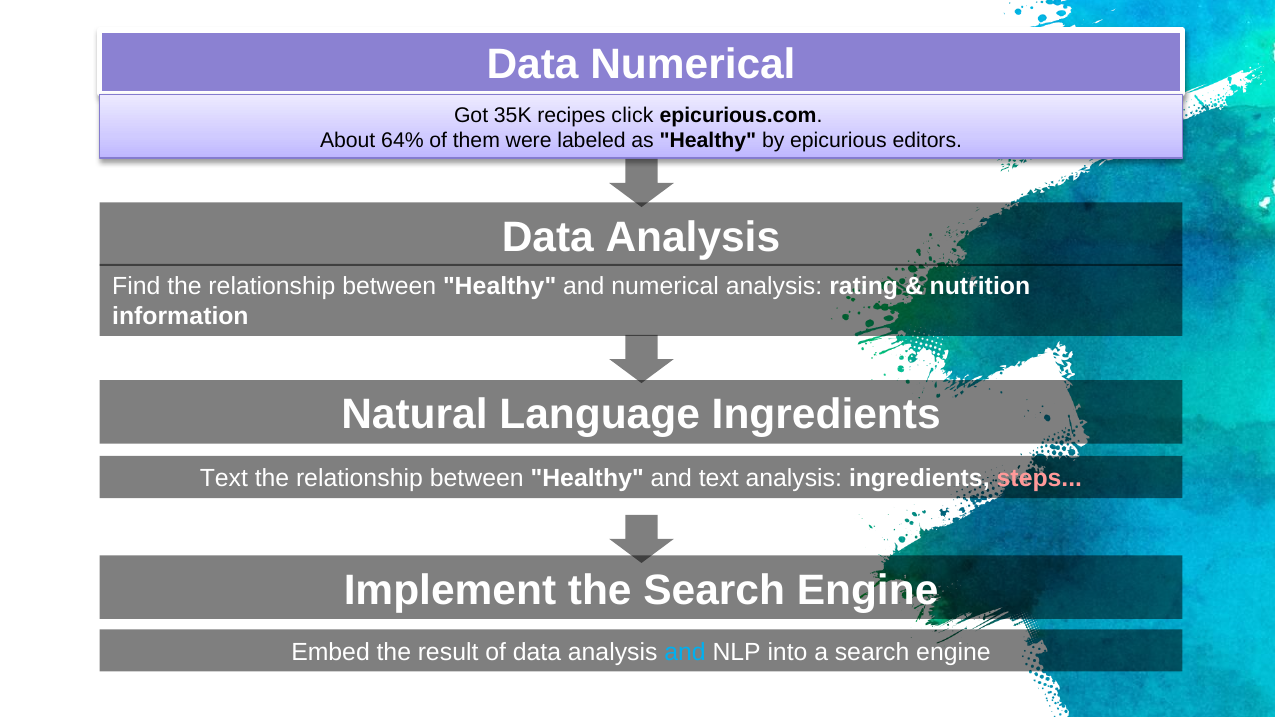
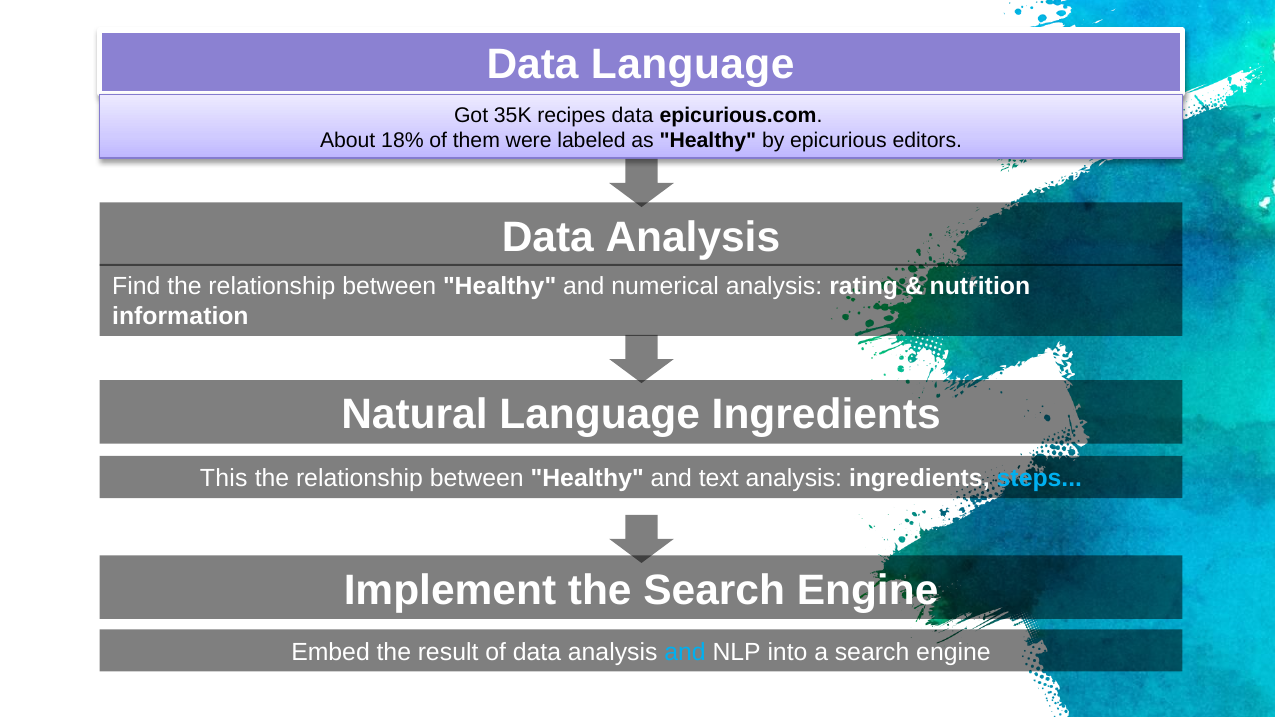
Data Numerical: Numerical -> Language (693, 65)
recipes click: click -> data (632, 115)
64%: 64% -> 18% (402, 141)
Text: Text -> This (224, 479)
steps colour: pink -> light blue (1039, 479)
